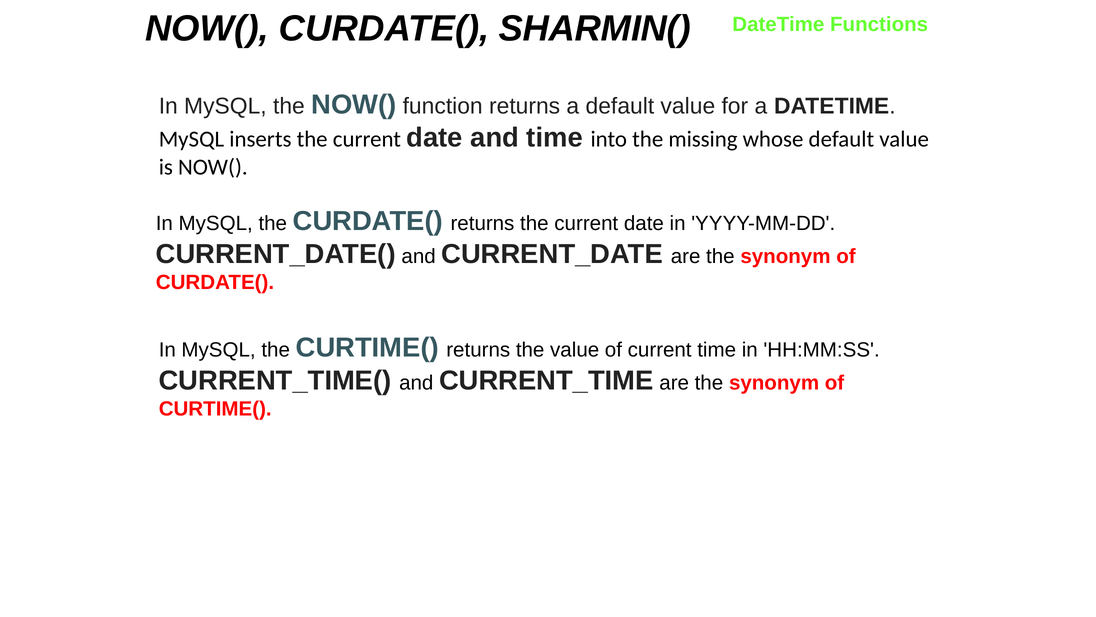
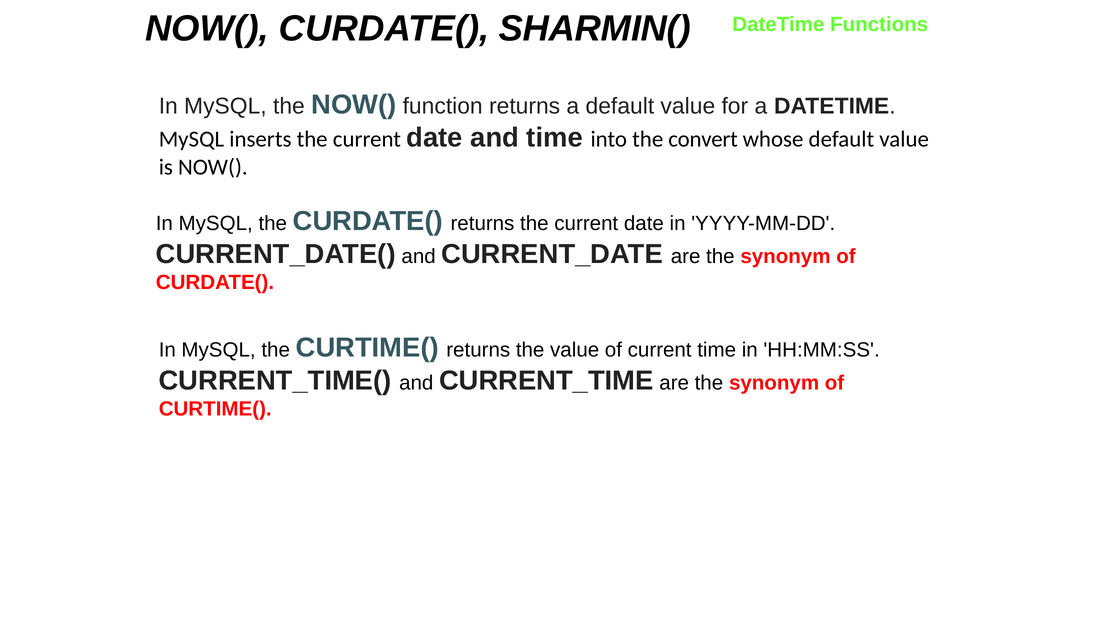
missing: missing -> convert (703, 139)
